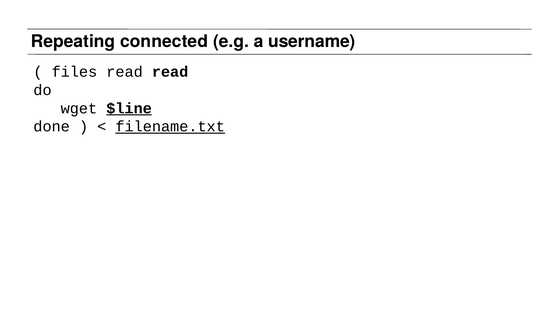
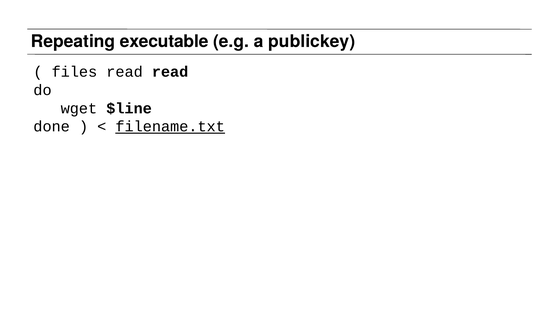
connected: connected -> executable (164, 41)
username: username -> publickey (312, 41)
$line underline: present -> none (129, 108)
